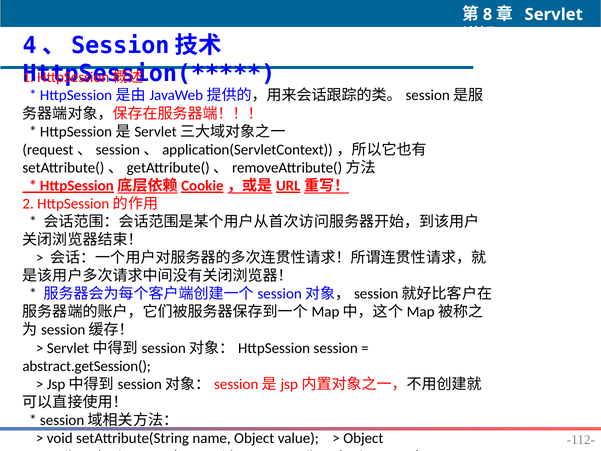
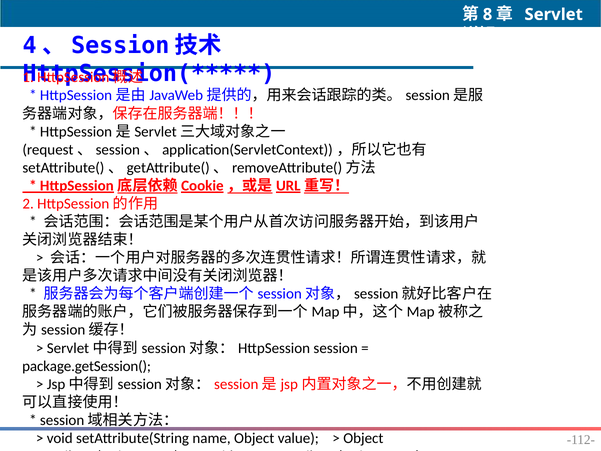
abstract.getSession(: abstract.getSession( -> package.getSession( (87, 366)
